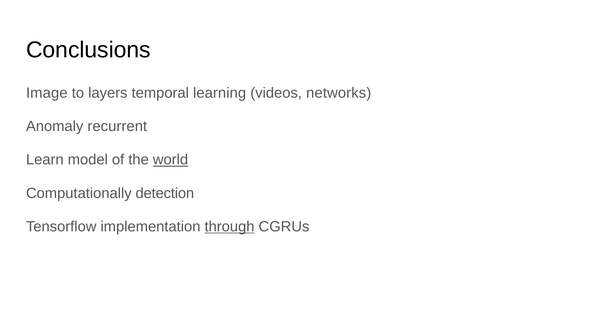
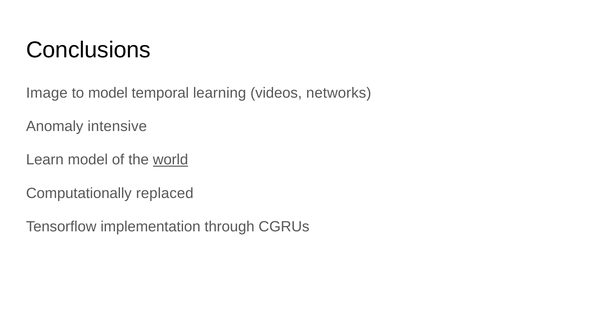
to layers: layers -> model (108, 93)
recurrent: recurrent -> intensive (117, 126)
detection: detection -> replaced (165, 193)
through underline: present -> none (230, 227)
